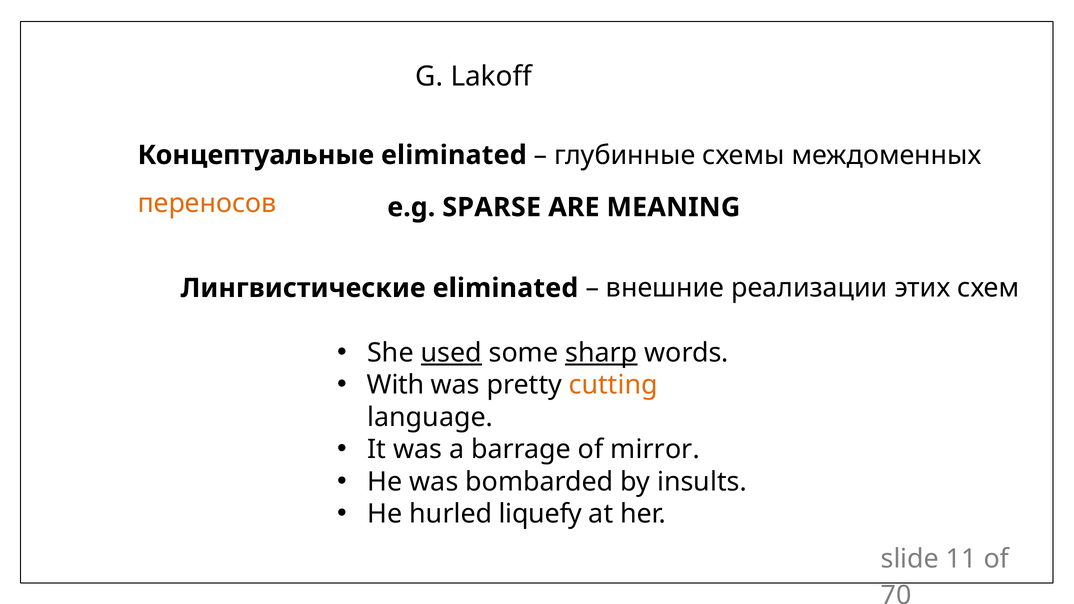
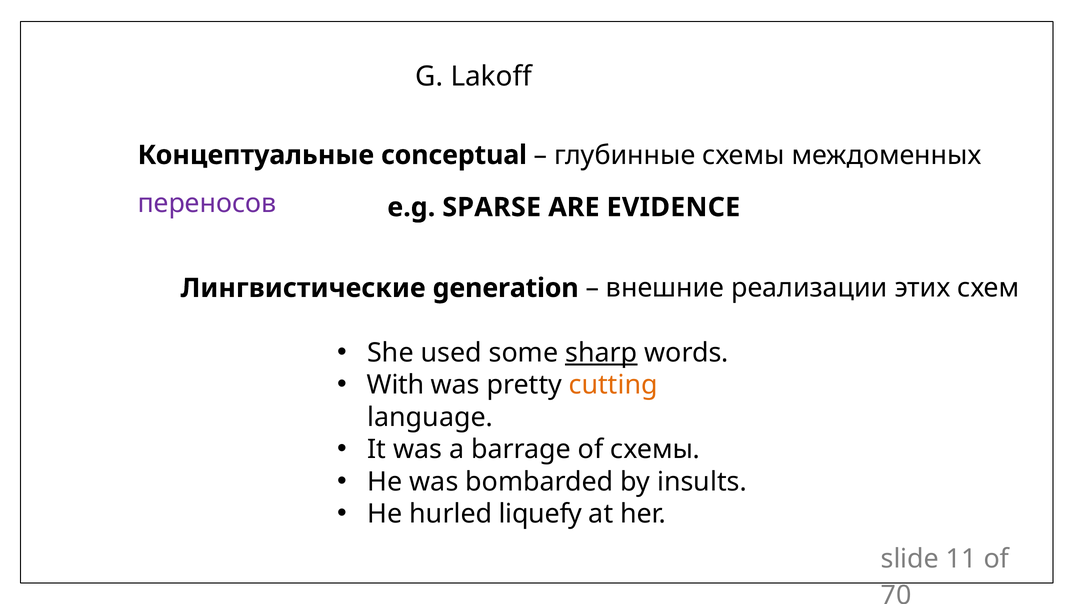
Концептуальные eliminated: eliminated -> conceptual (454, 155)
переносов colour: orange -> purple (207, 204)
MEANING: MEANING -> EVIDENCE (673, 207)
Лингвистические eliminated: eliminated -> generation (506, 288)
used underline: present -> none (451, 353)
of mirror: mirror -> схемы (655, 450)
